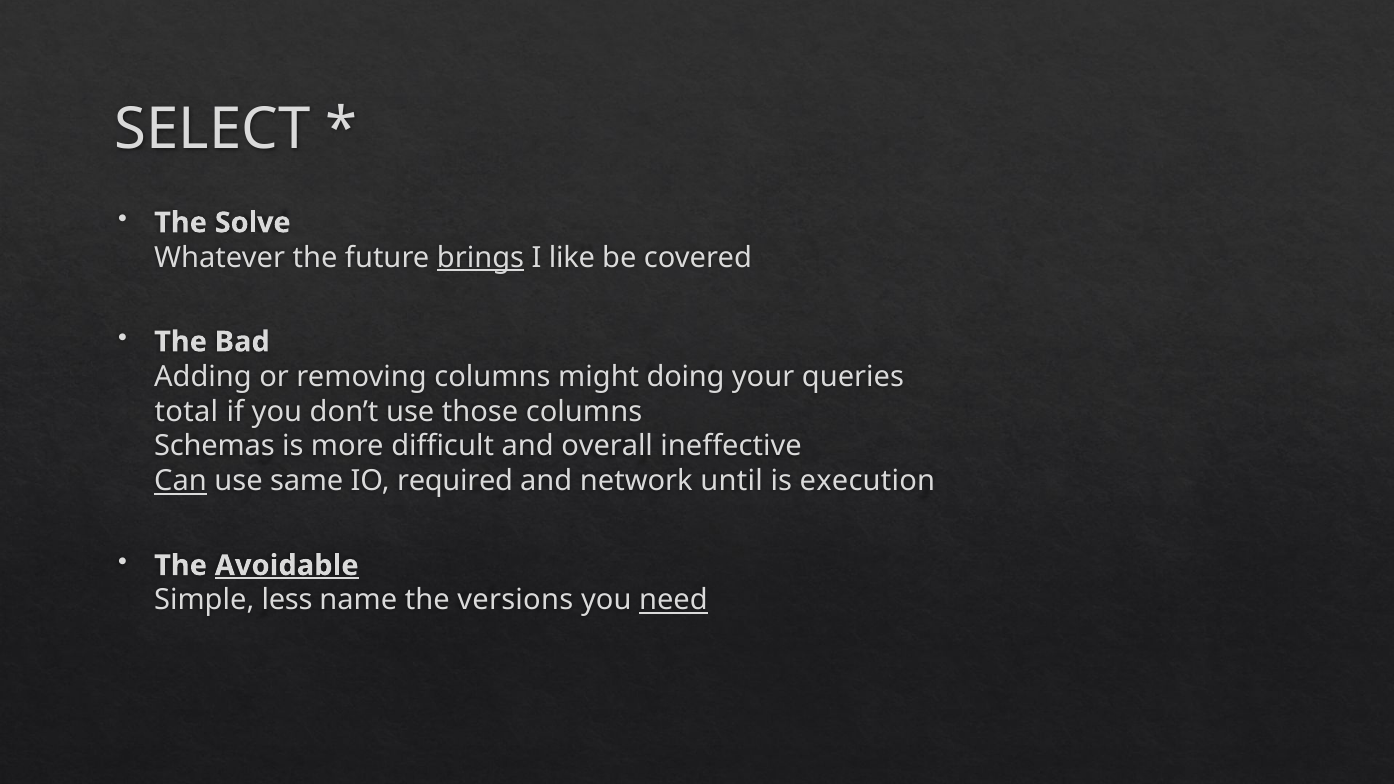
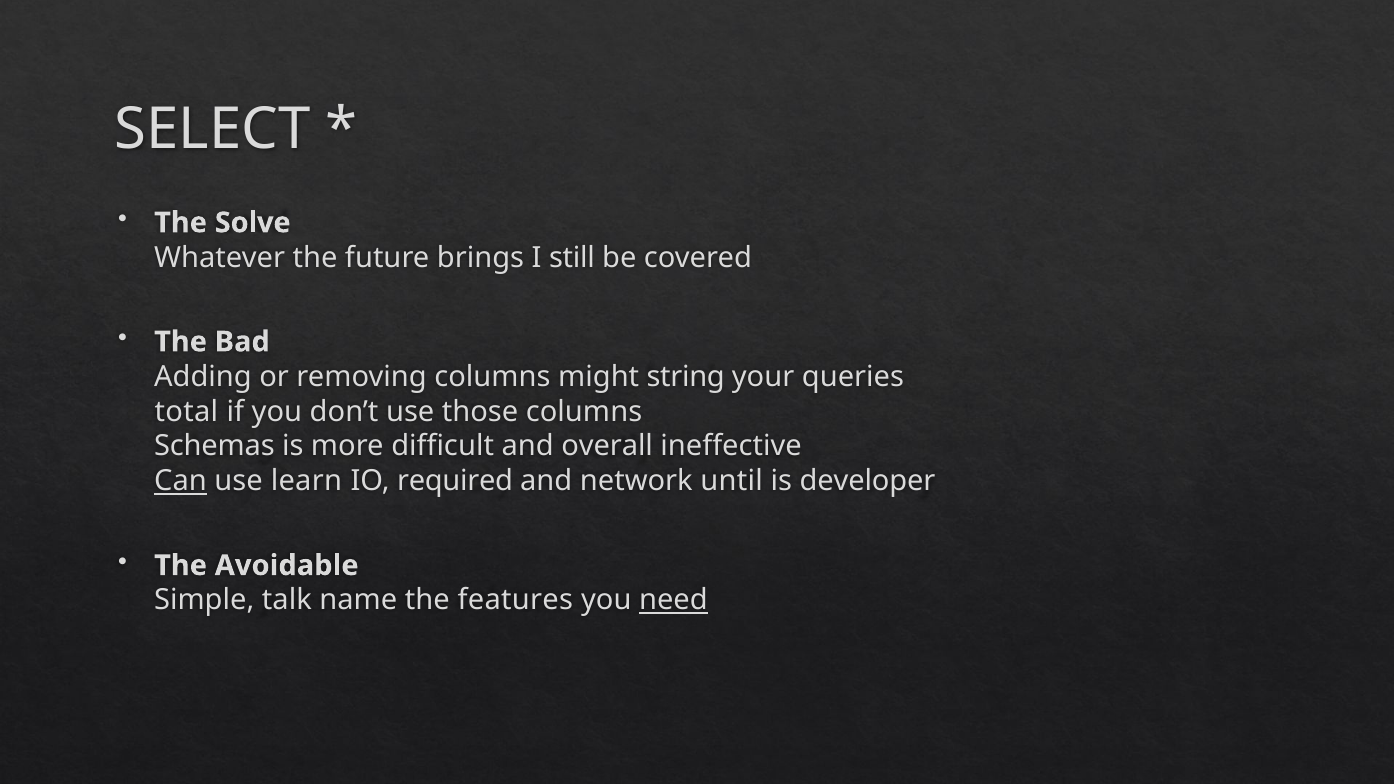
brings underline: present -> none (481, 258)
like: like -> still (572, 258)
doing: doing -> string (686, 377)
same: same -> learn (306, 481)
execution: execution -> developer (868, 481)
Avoidable underline: present -> none (287, 566)
less: less -> talk (287, 600)
versions: versions -> features (515, 600)
